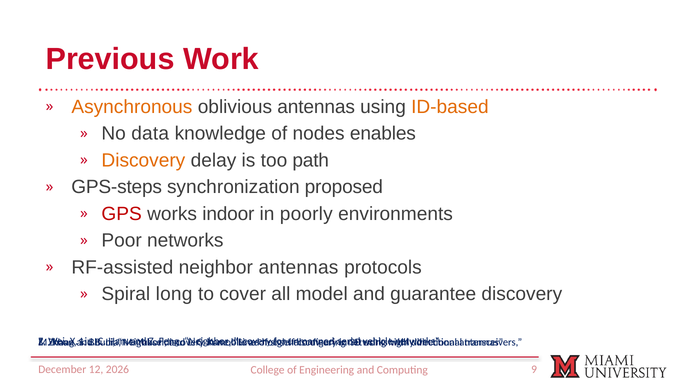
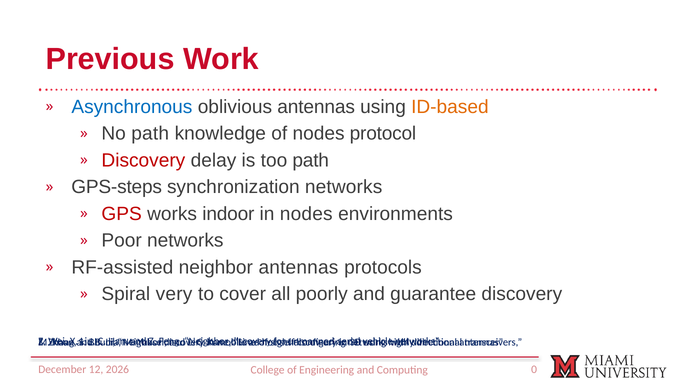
Asynchronous colour: orange -> blue (132, 107)
No data: data -> path (150, 133)
enables: enables -> protocol (383, 133)
Discovery colour: orange -> red (143, 160)
synchronization proposed: proposed -> networks (344, 187)
in poorly: poorly -> nodes (306, 214)
long: long -> very (174, 294)
model: model -> poorly (322, 294)
9: 9 -> 0 (534, 369)
